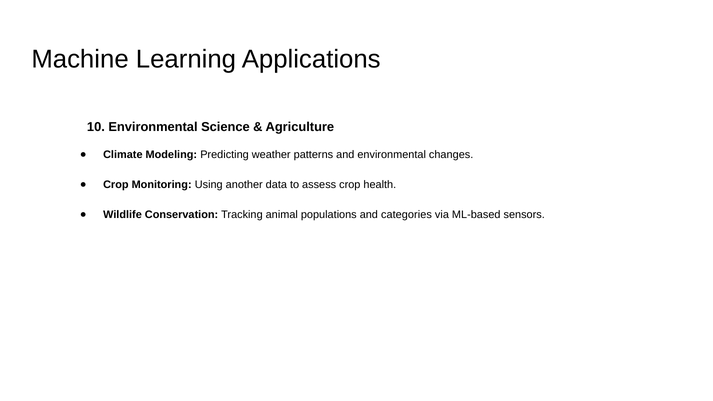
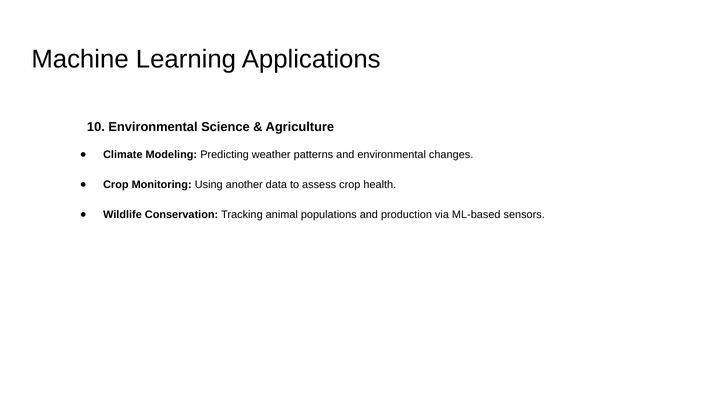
categories: categories -> production (406, 215)
